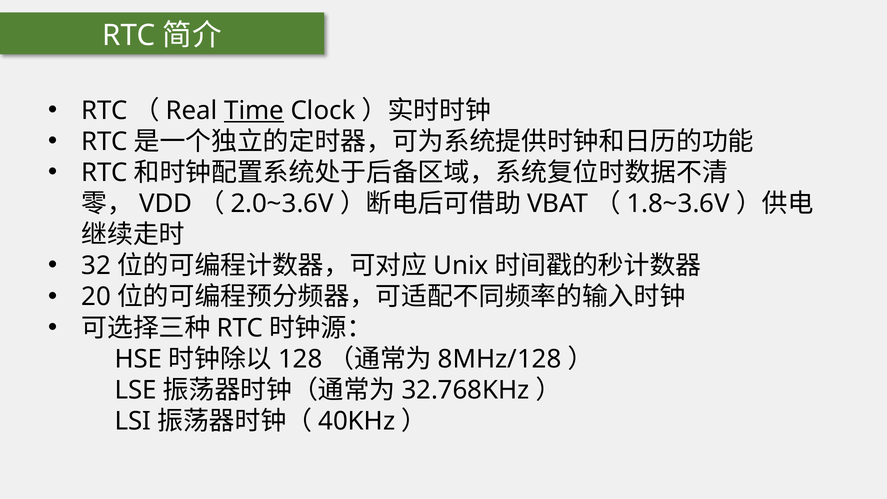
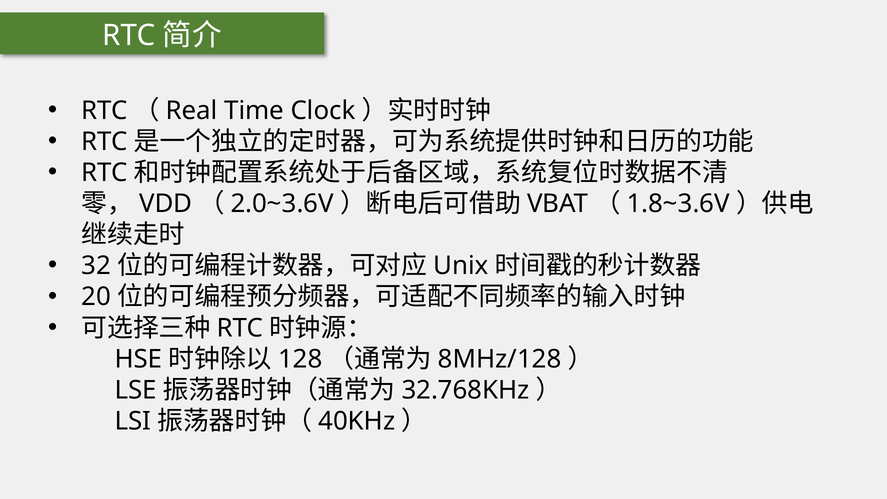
Time underline: present -> none (254, 111)
